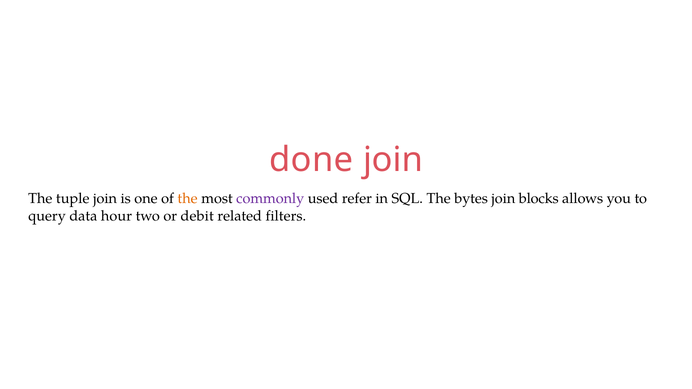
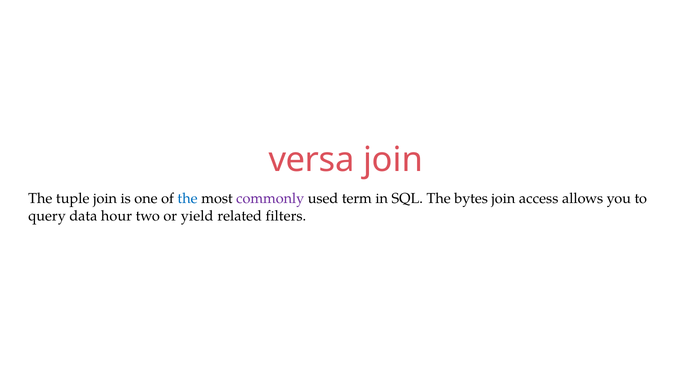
done: done -> versa (312, 160)
the colour: orange -> blue (188, 199)
refer: refer -> term (357, 199)
blocks: blocks -> access (539, 199)
debit: debit -> yield (197, 216)
